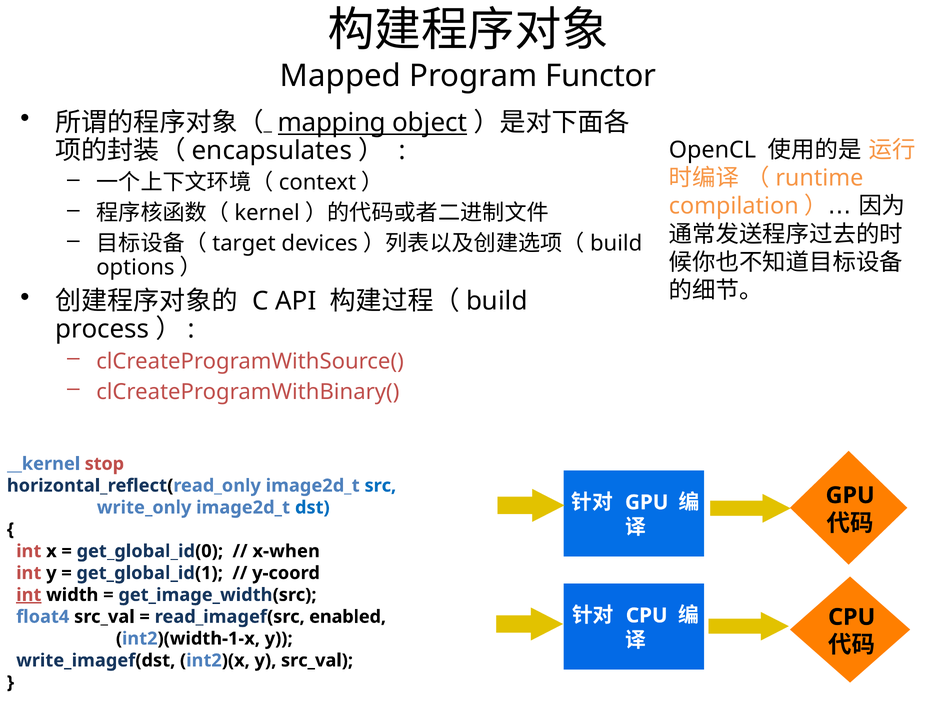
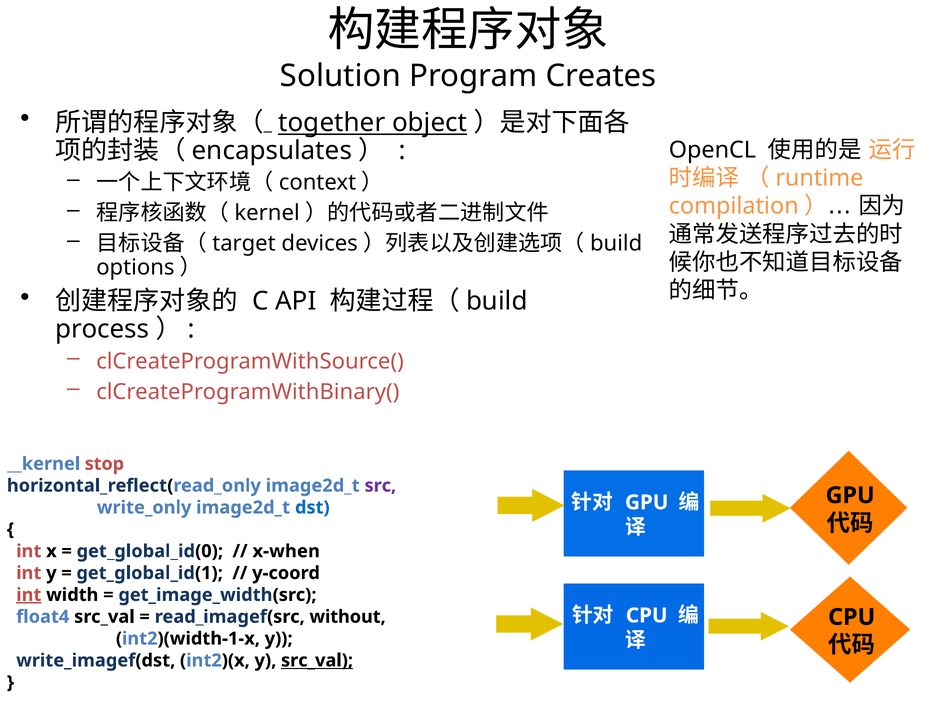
Mapped: Mapped -> Solution (341, 76)
Functor: Functor -> Creates (601, 76)
mapping: mapping -> together (332, 122)
src colour: blue -> purple (380, 486)
enabled: enabled -> without (348, 617)
src_val underline: none -> present (317, 660)
